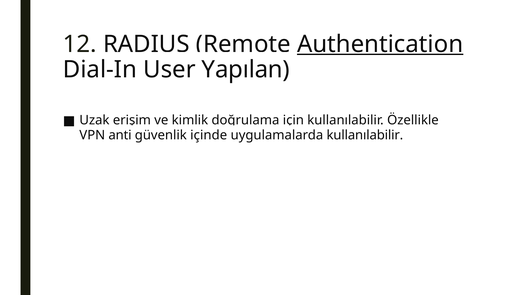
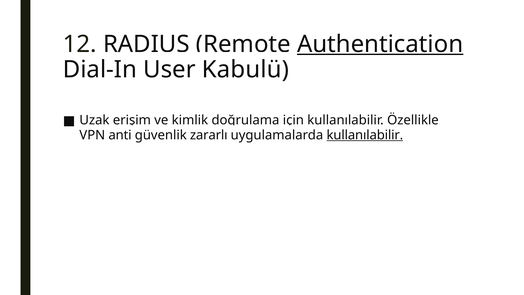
Yapılan: Yapılan -> Kabulü (245, 70)
içinde: içinde -> zararlı (209, 135)
kullanılabilir underline: none -> present (365, 135)
